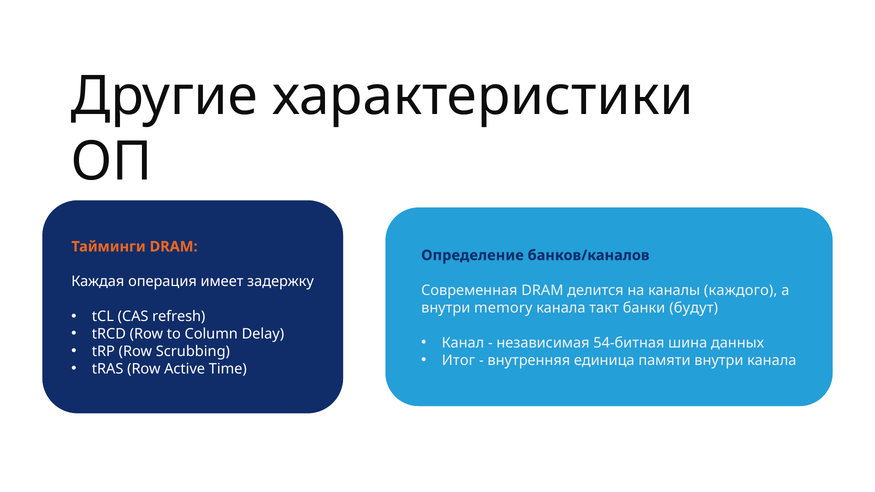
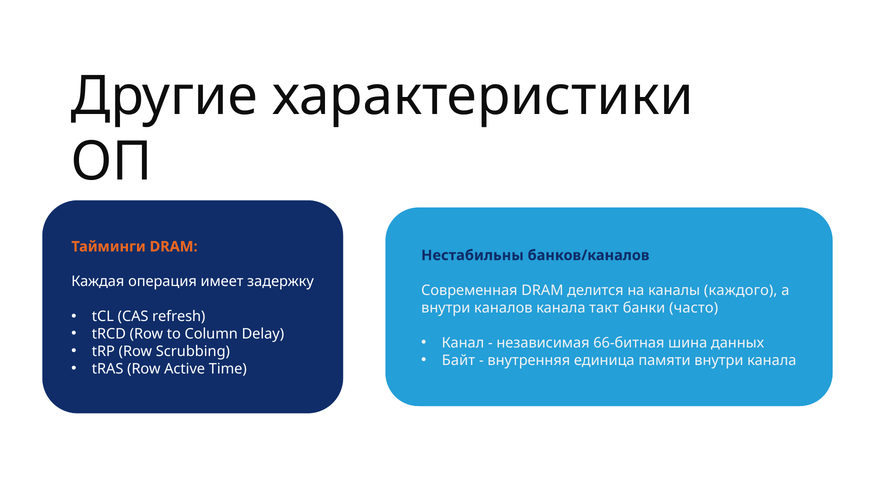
Определение: Определение -> Нестабильны (472, 255)
memory: memory -> каналов (503, 308)
будут: будут -> часто (694, 308)
54-битная: 54-битная -> 66-битная (629, 343)
Итог: Итог -> Байт (458, 360)
